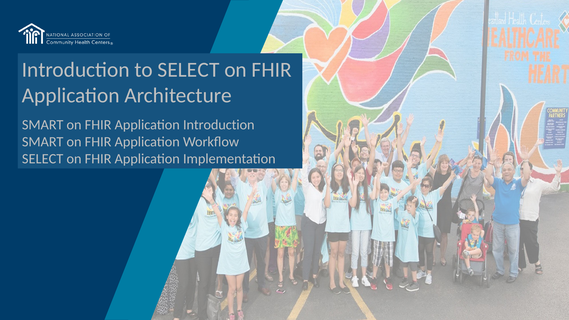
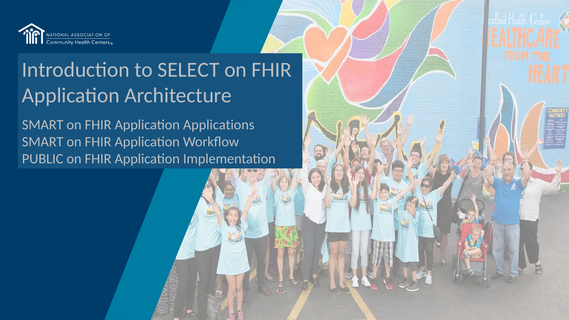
Application Introduction: Introduction -> Applications (219, 125)
SELECT: SELECT -> PUBLIC (43, 159)
